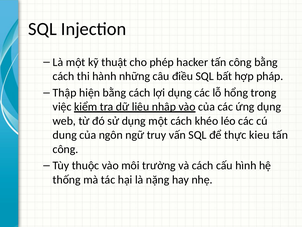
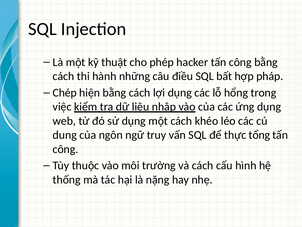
Thập: Thập -> Chép (65, 93)
kieu: kieu -> tổng (259, 135)
